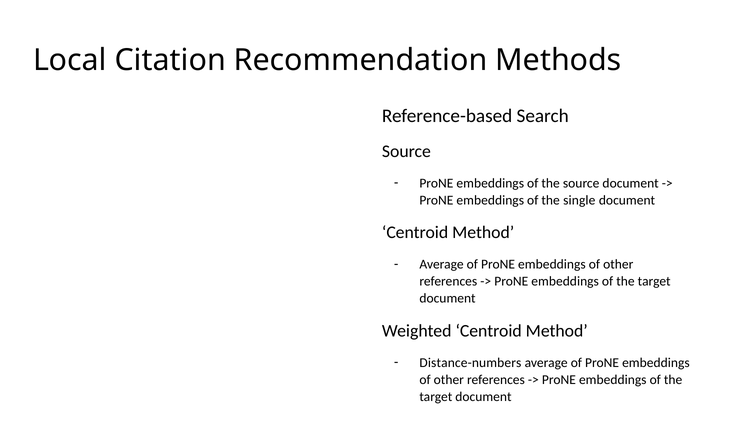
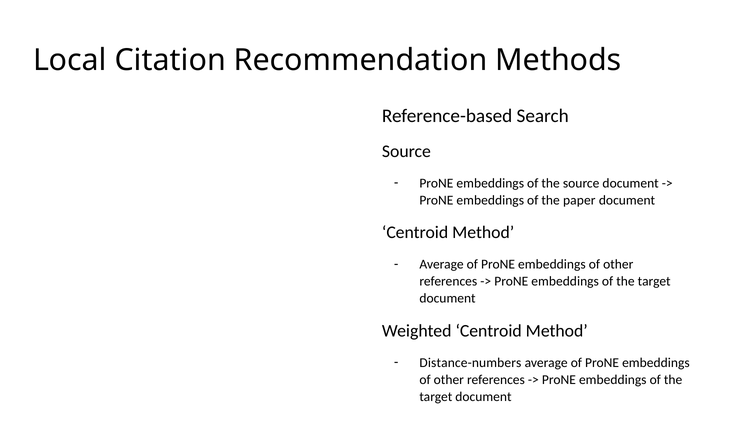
single: single -> paper (579, 200)
